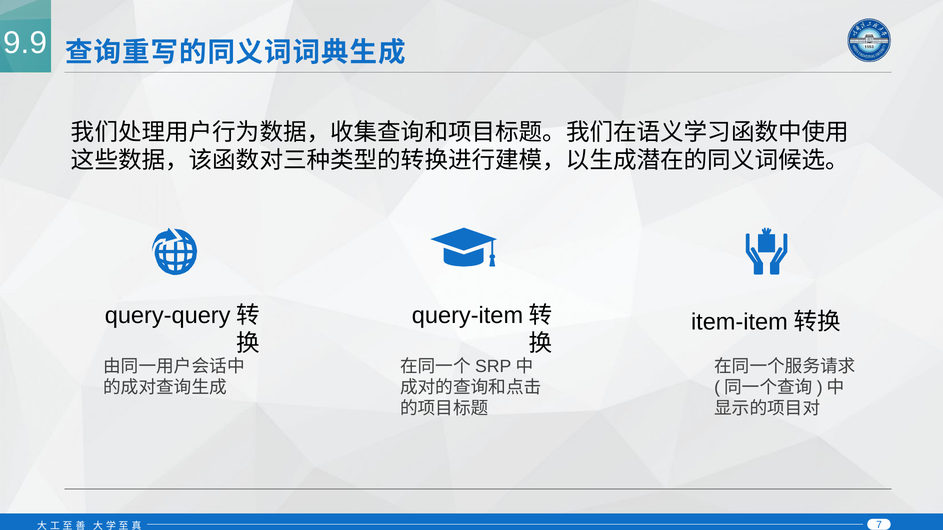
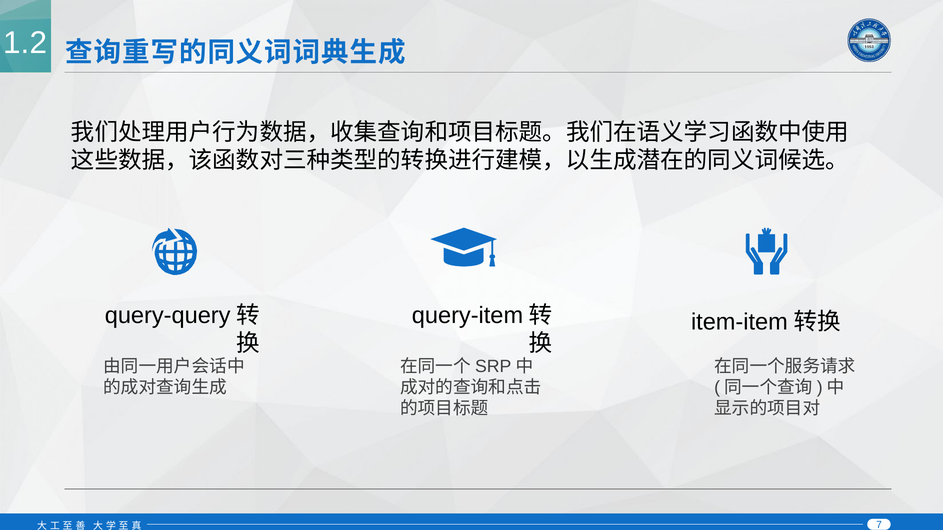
9.9: 9.9 -> 1.2 (25, 43)
